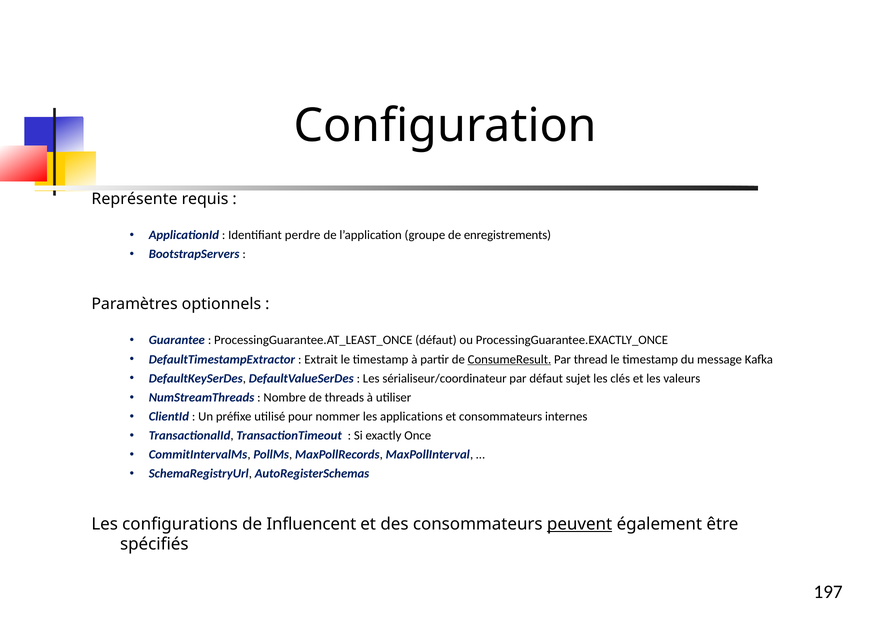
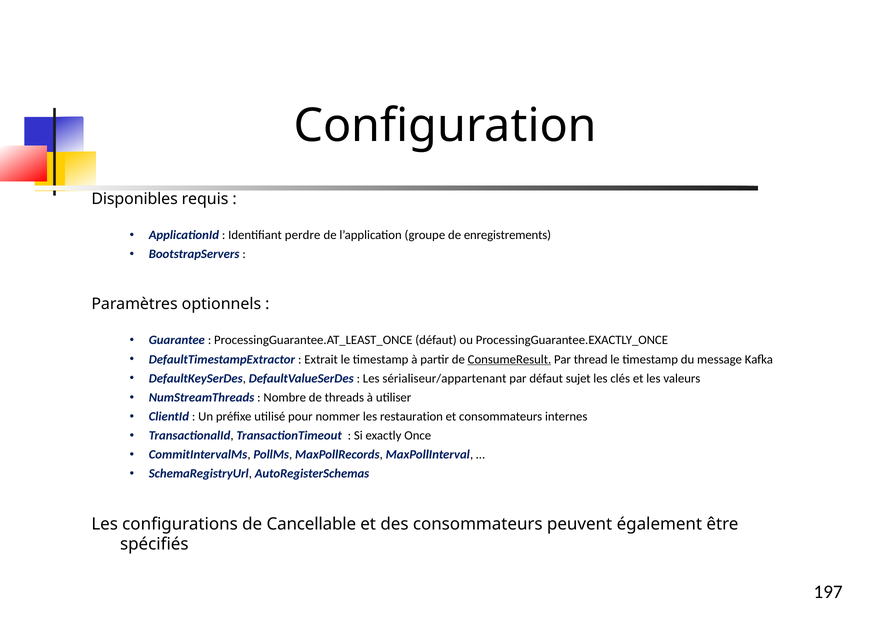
Représente: Représente -> Disponibles (135, 199)
sérialiseur/coordinateur: sérialiseur/coordinateur -> sérialiseur/appartenant (444, 378)
applications: applications -> restauration (411, 416)
Influencent: Influencent -> Cancellable (311, 524)
peuvent underline: present -> none (580, 524)
